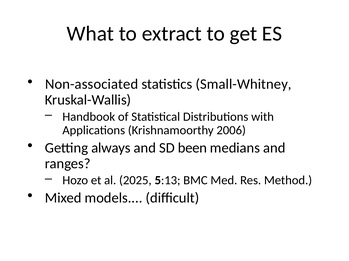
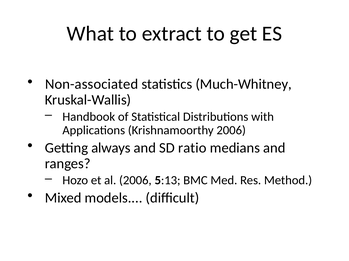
Small-Whitney: Small-Whitney -> Much-Whitney (244, 84)
been: been -> ratio (192, 148)
al 2025: 2025 -> 2006 (135, 181)
